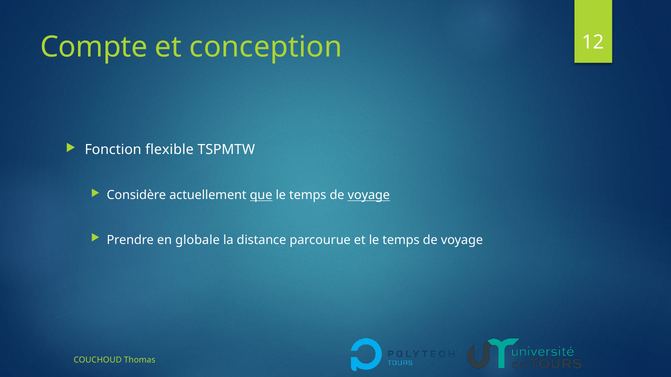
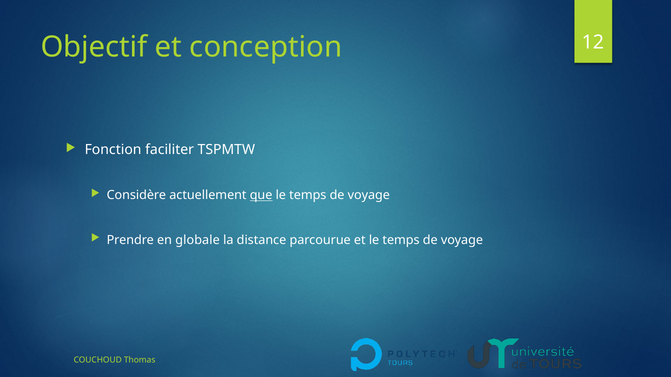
Compte: Compte -> Objectif (94, 47)
flexible: flexible -> faciliter (170, 150)
voyage underline: present -> none (369, 196)
